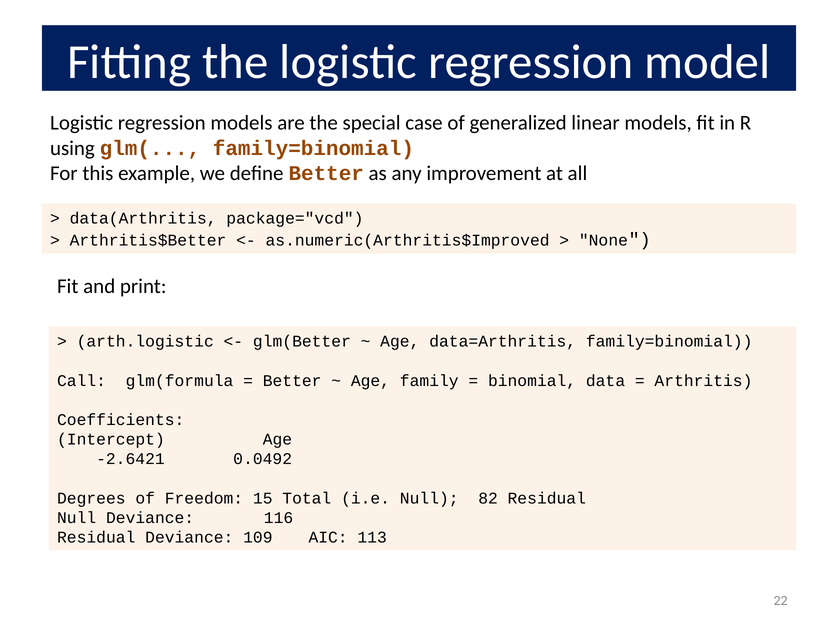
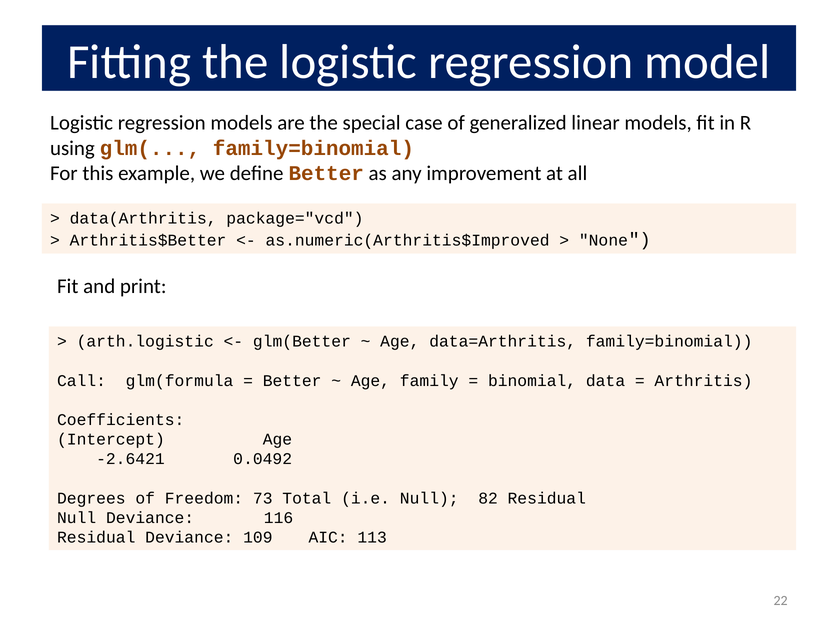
15: 15 -> 73 (263, 498)
